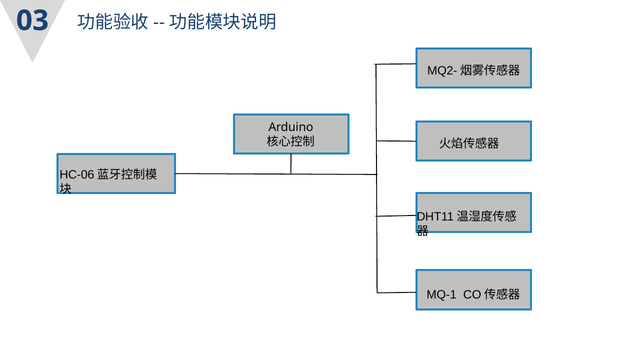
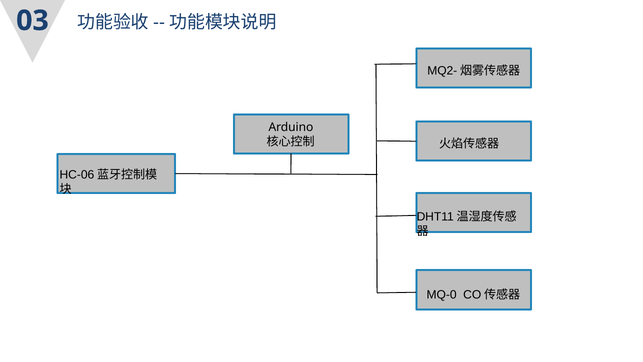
MQ-1: MQ-1 -> MQ-0 (442, 294)
